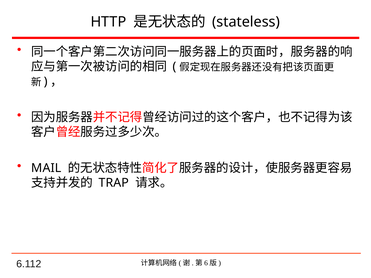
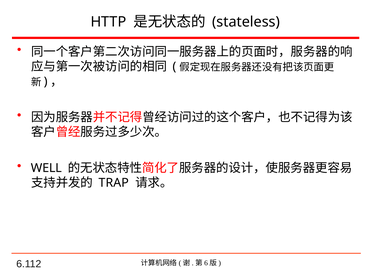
MAIL: MAIL -> WELL (46, 168)
